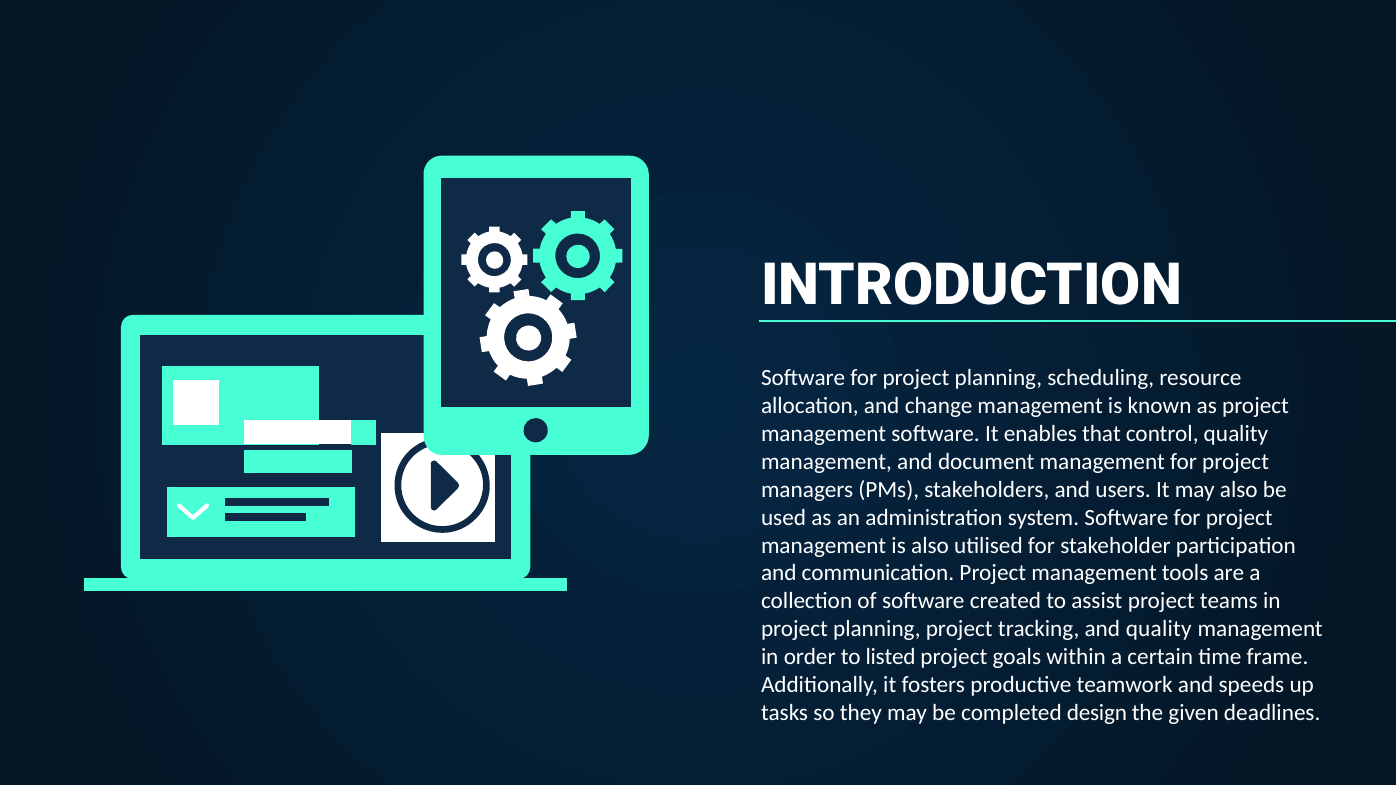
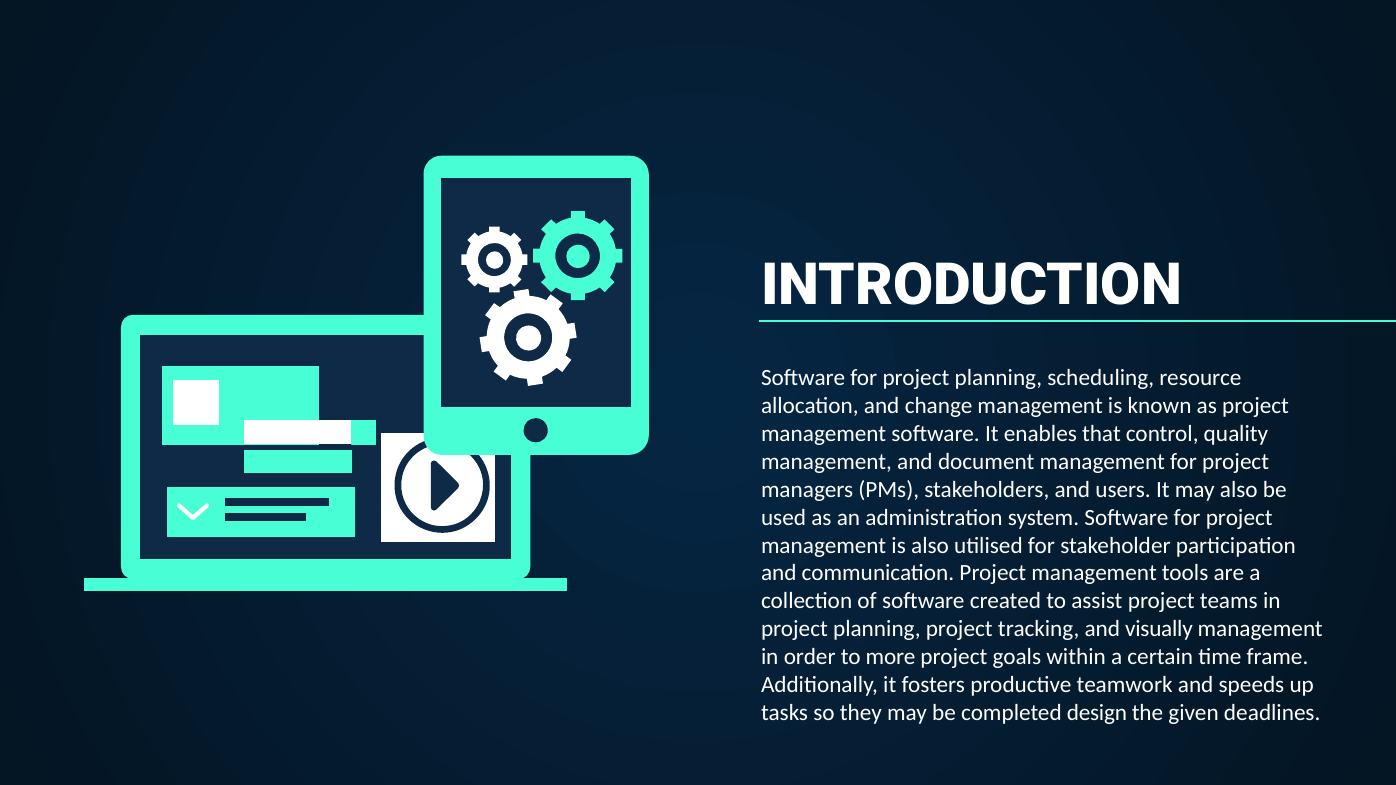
and quality: quality -> visually (1159, 629)
listed: listed -> more (891, 657)
